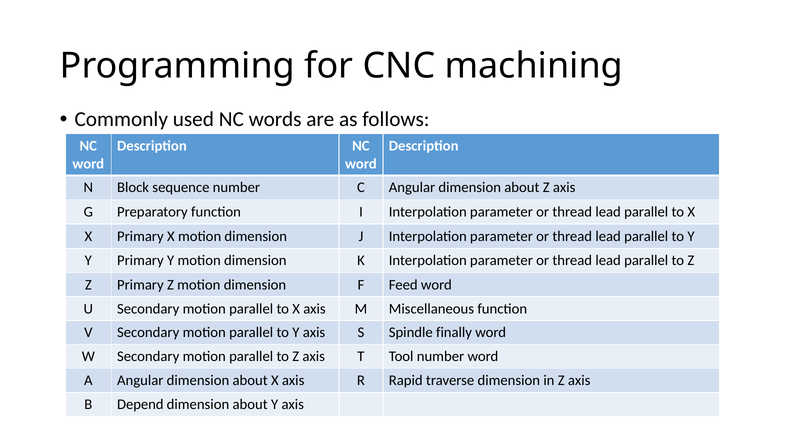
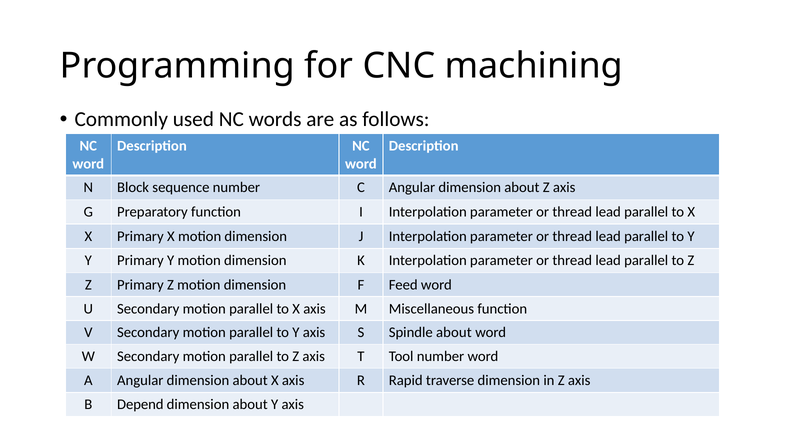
Spindle finally: finally -> about (454, 333)
